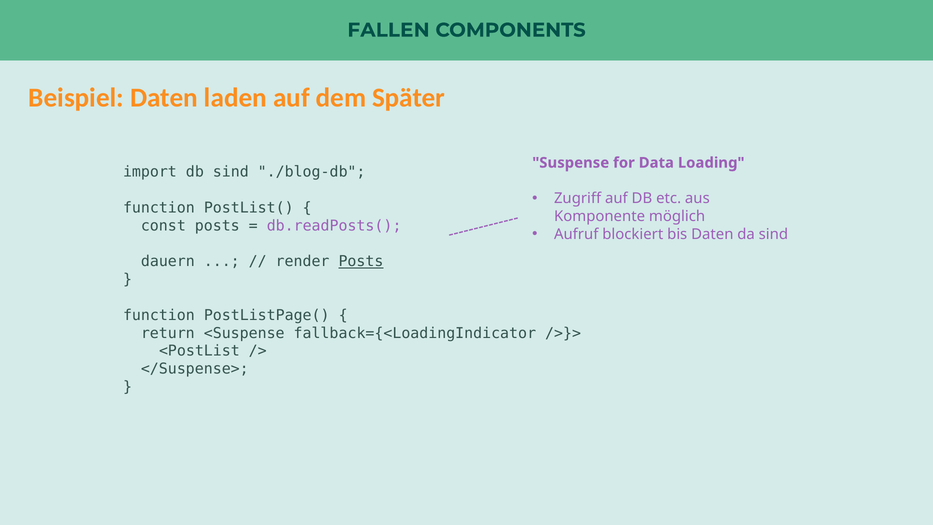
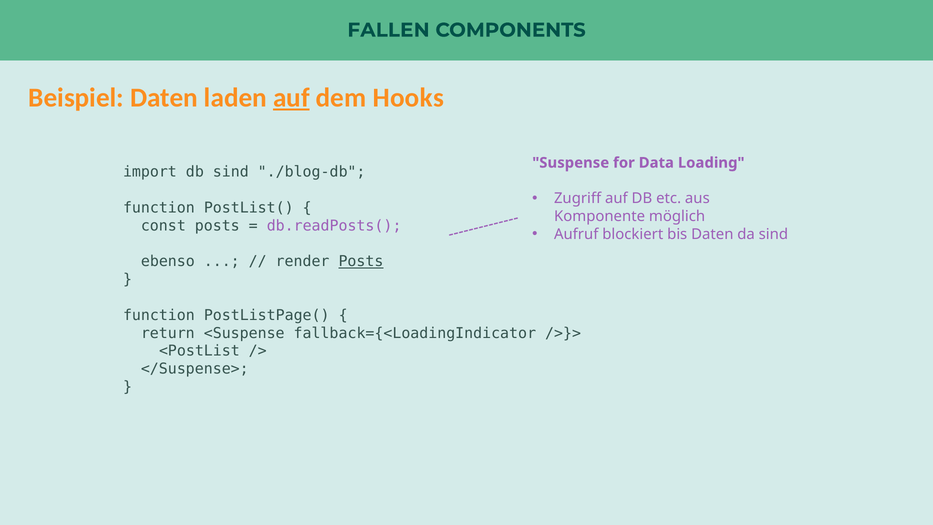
auf underline: none -> present (291, 98)
Später: Später -> Hooks (408, 98)
dauern: dauern -> ebenso (168, 261)
